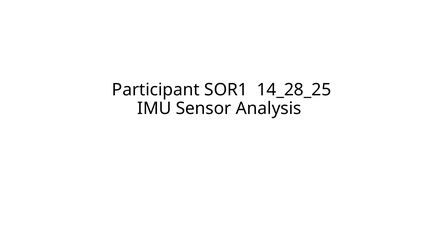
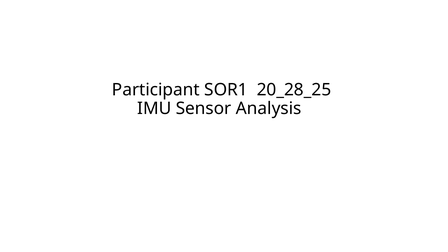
14_28_25: 14_28_25 -> 20_28_25 (294, 90)
